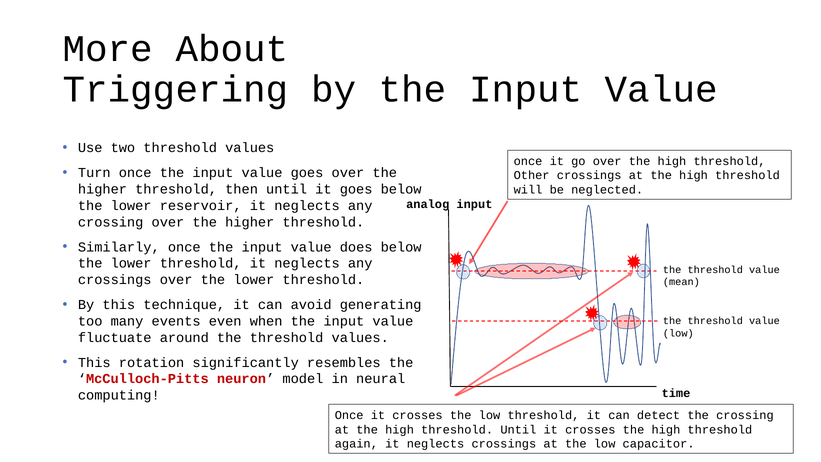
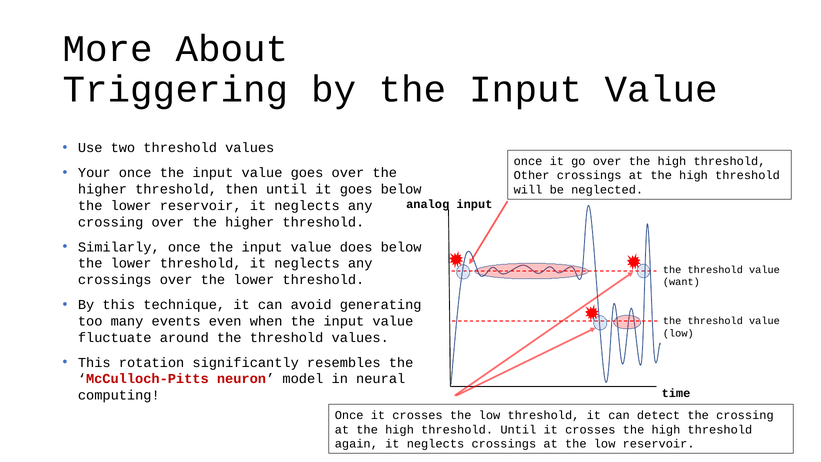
Turn: Turn -> Your (94, 173)
mean: mean -> want (681, 282)
low capacitor: capacitor -> reservoir (659, 444)
